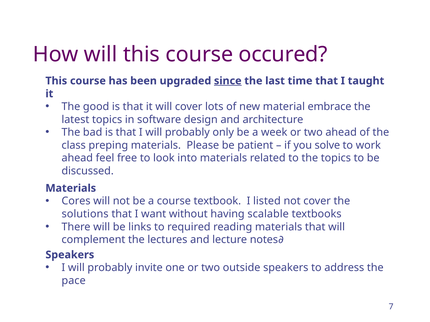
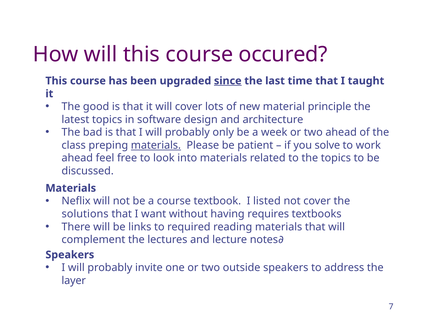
embrace: embrace -> principle (329, 107)
materials underline: none -> present (156, 145)
Cores: Cores -> Neflix (76, 201)
scalable: scalable -> requires (268, 214)
pace: pace -> layer (74, 281)
